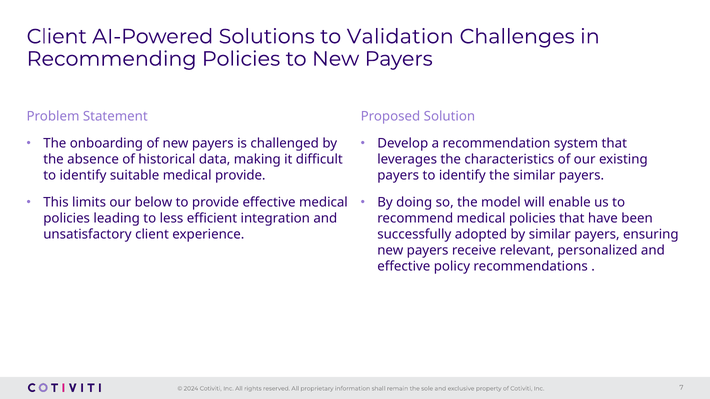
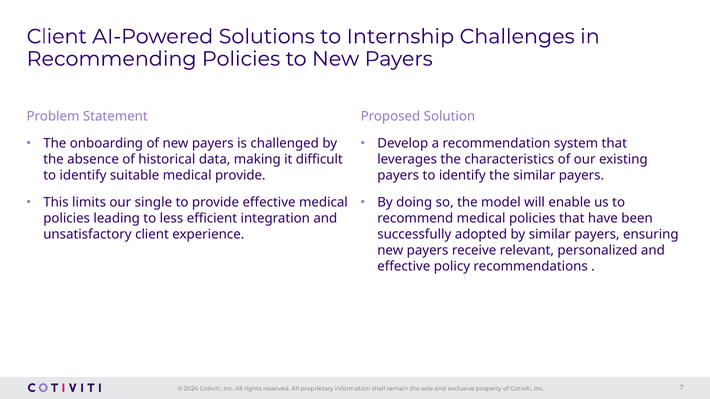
Validation: Validation -> Internship (400, 37)
below: below -> single (153, 203)
